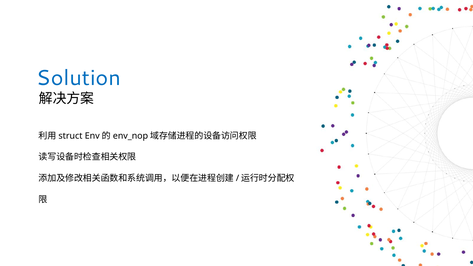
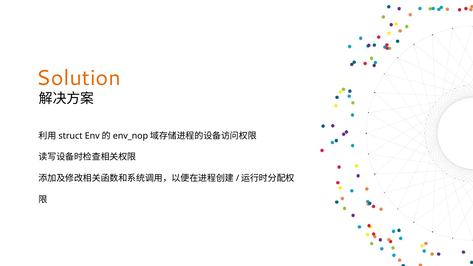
Solution colour: blue -> orange (79, 78)
